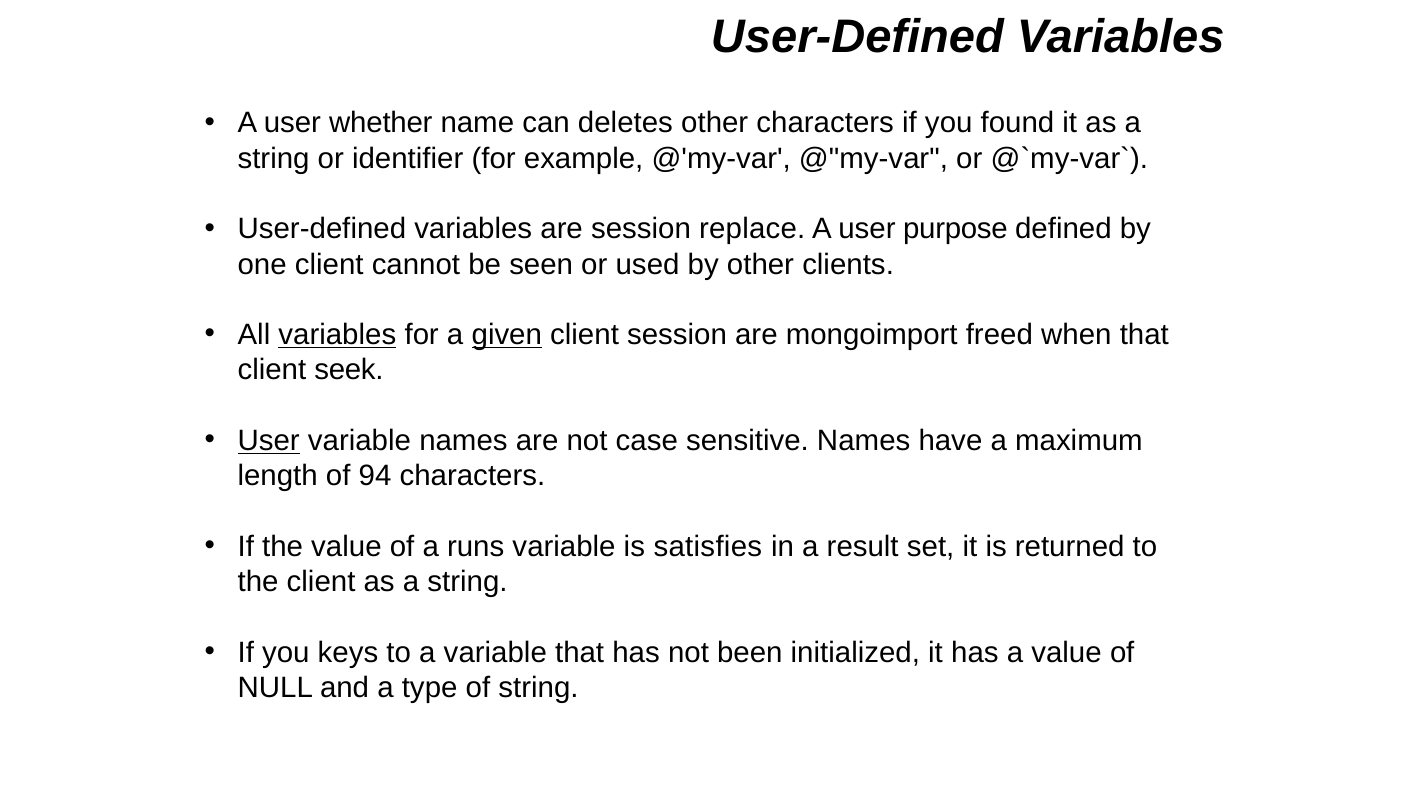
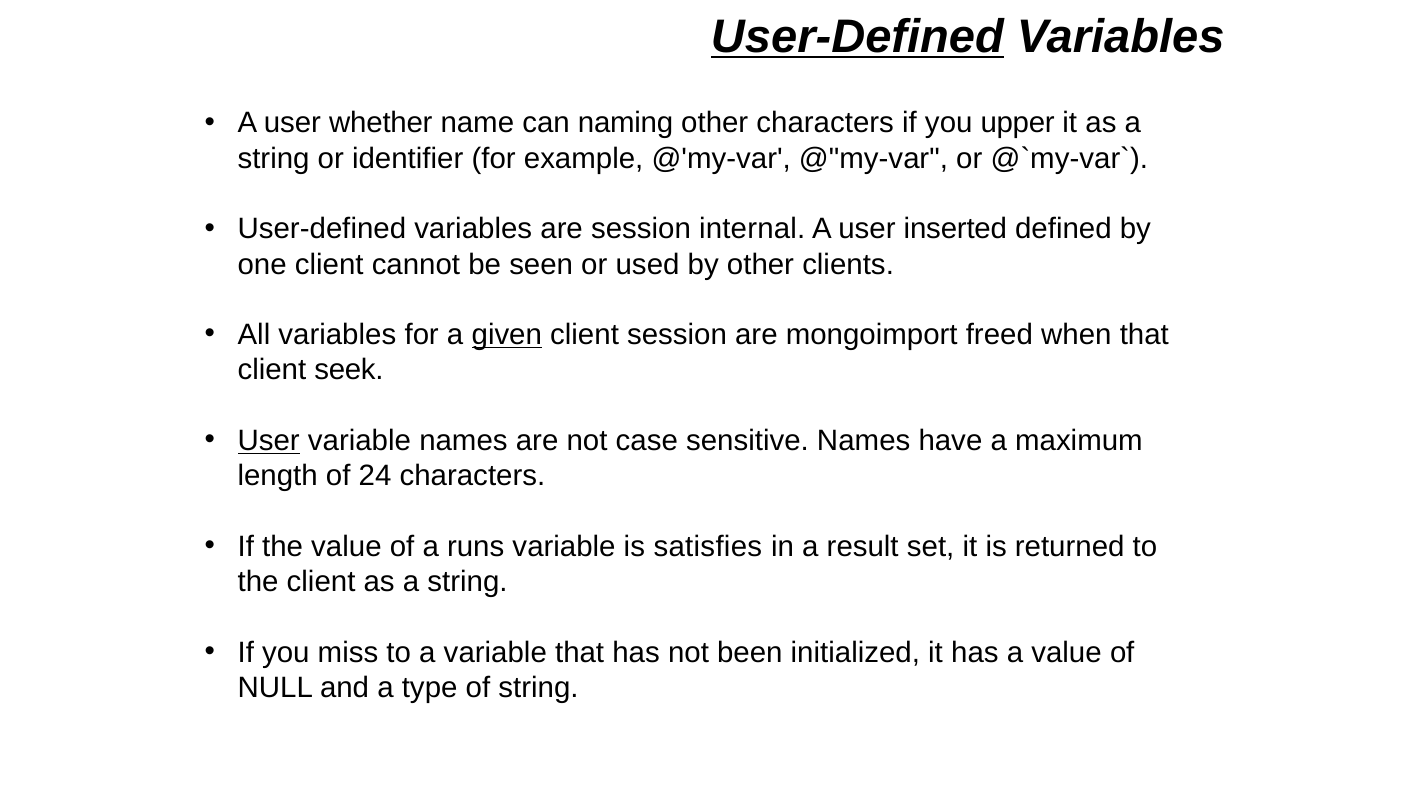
User-Defined underline: none -> present (857, 37)
deletes: deletes -> naming (626, 123)
found: found -> upper (1018, 123)
replace: replace -> internal (752, 229)
purpose: purpose -> inserted (955, 229)
variables underline: present -> none (337, 335)
94: 94 -> 24 (375, 476)
keys: keys -> miss (348, 653)
